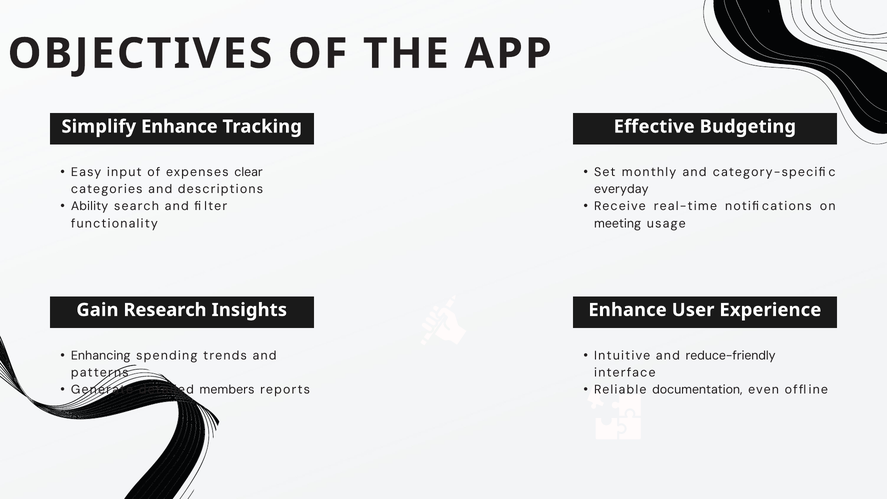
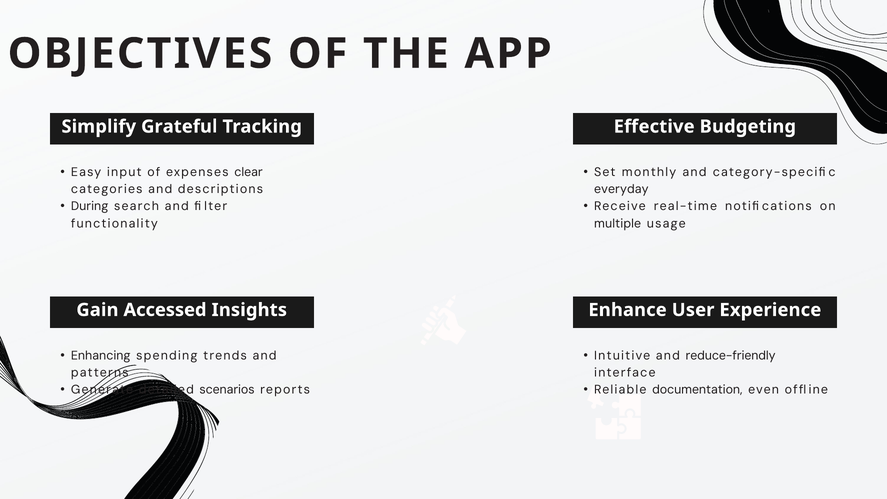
Simplify Enhance: Enhance -> Grateful (179, 127)
Ability: Ability -> During (90, 206)
meeting: meeting -> multiple (618, 223)
Research: Research -> Accessed (165, 310)
members: members -> scenarios (227, 390)
